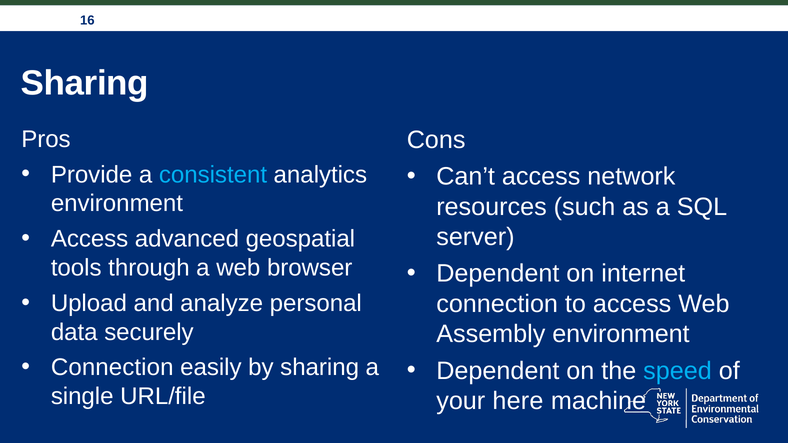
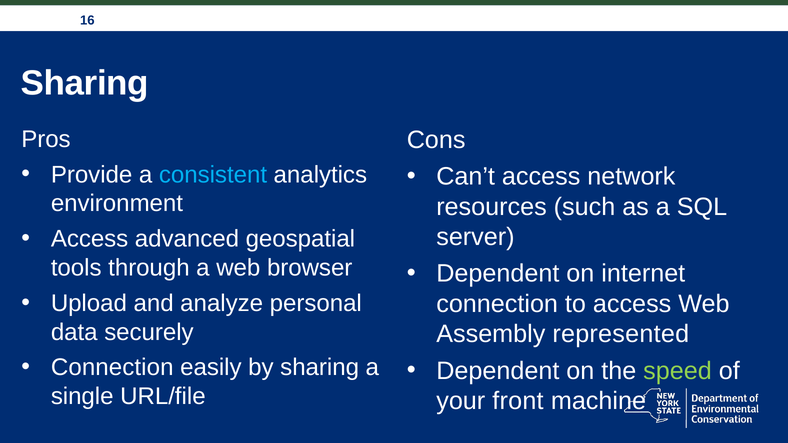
Assembly environment: environment -> represented (621, 334)
speed colour: light blue -> light green (678, 371)
here: here -> front (518, 401)
